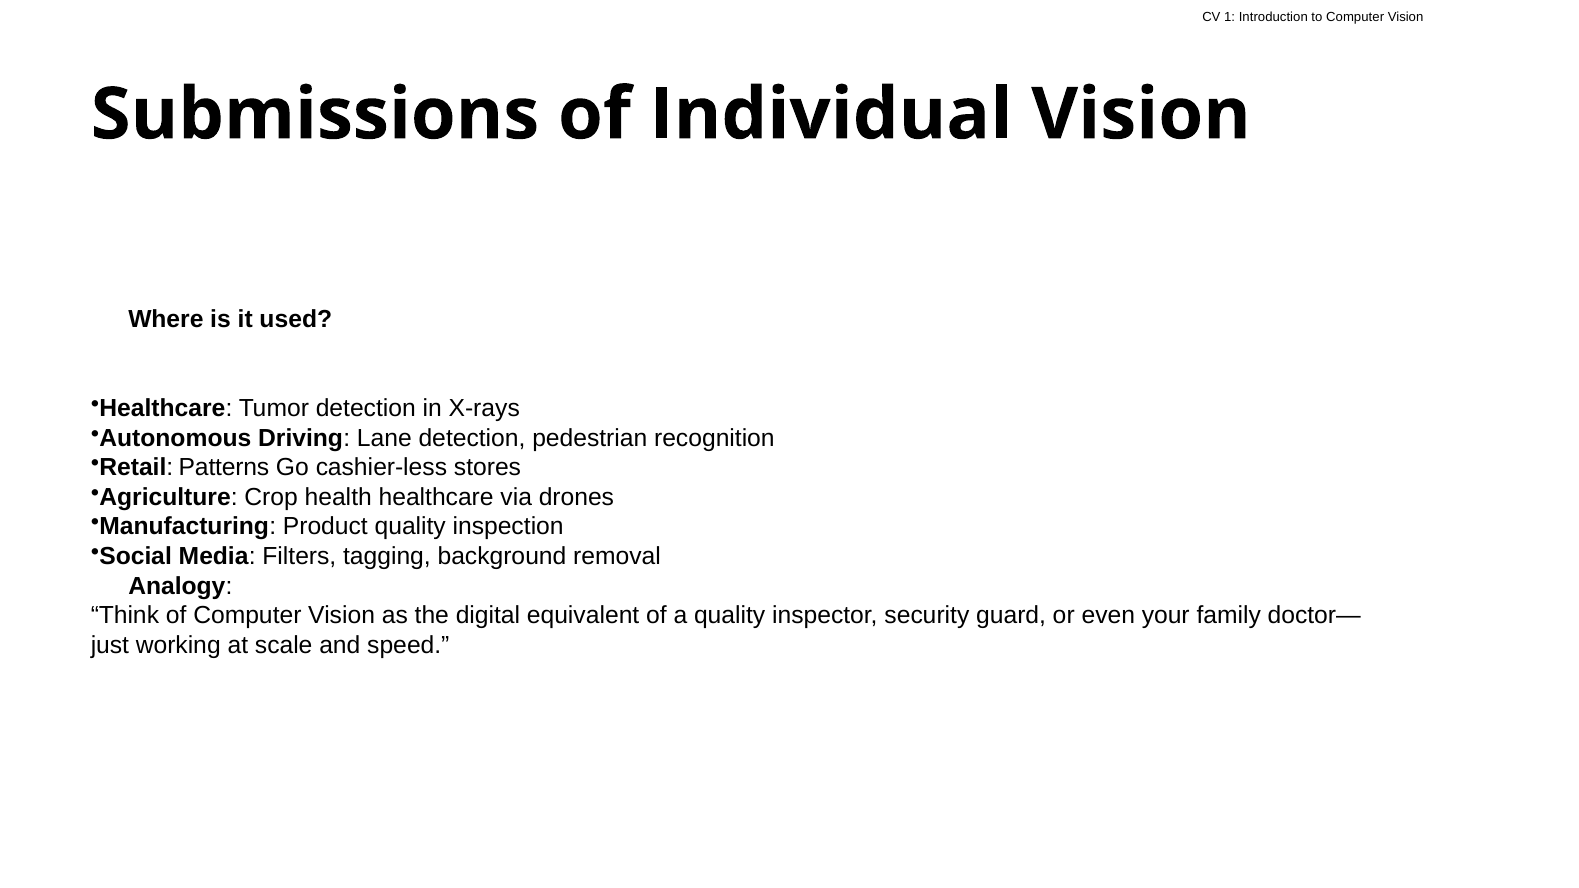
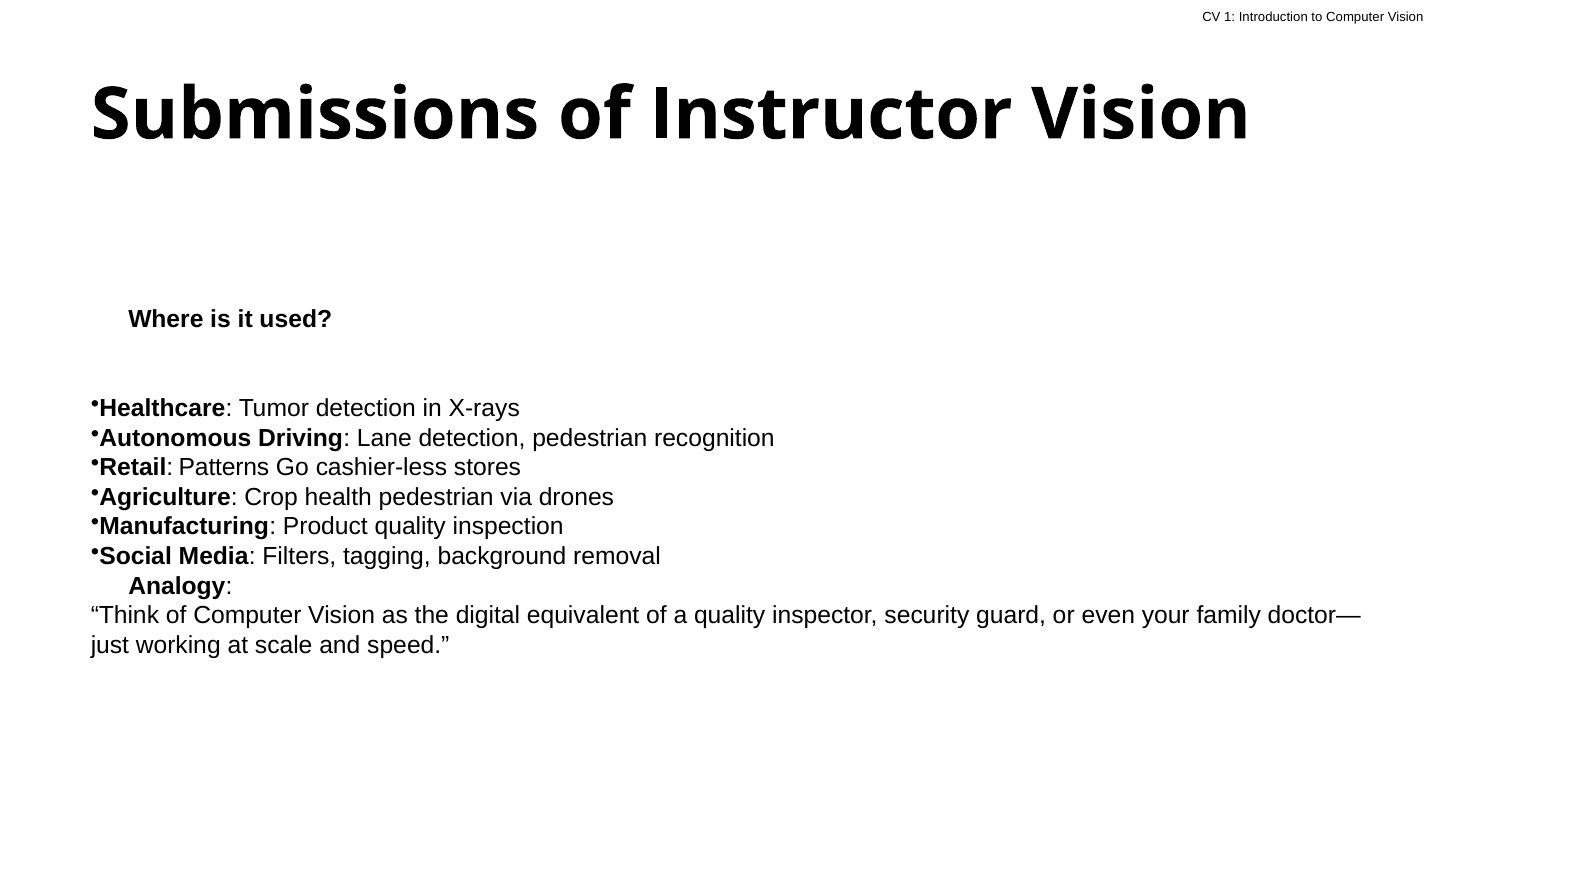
Individual: Individual -> Instructor (831, 115)
health healthcare: healthcare -> pedestrian (436, 497)
